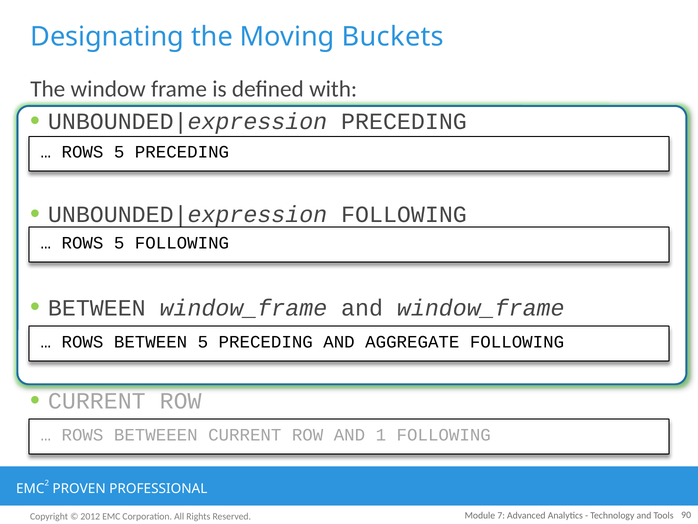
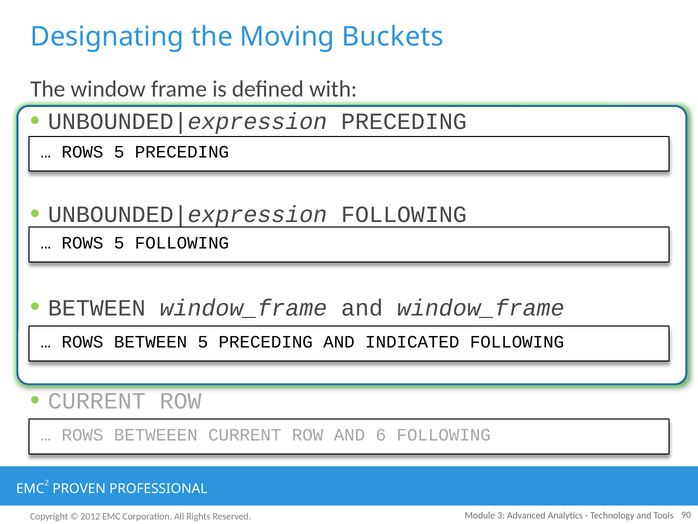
AGGREGATE: AGGREGATE -> INDICATED (412, 341)
1: 1 -> 6 (381, 435)
7: 7 -> 3 (501, 515)
